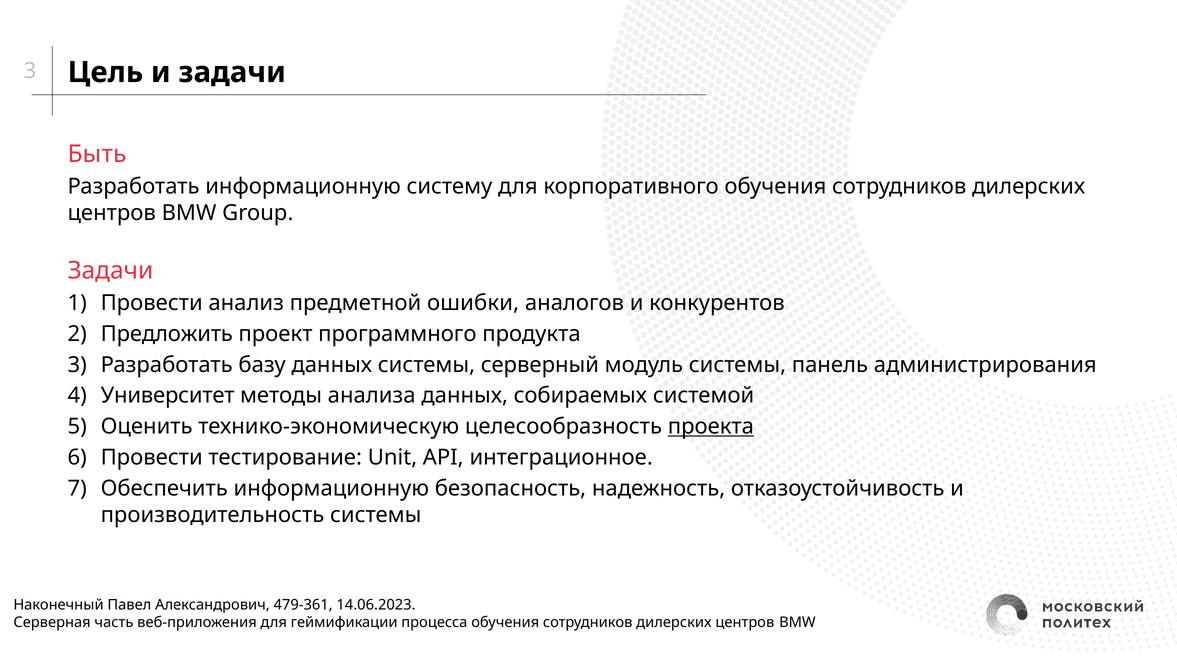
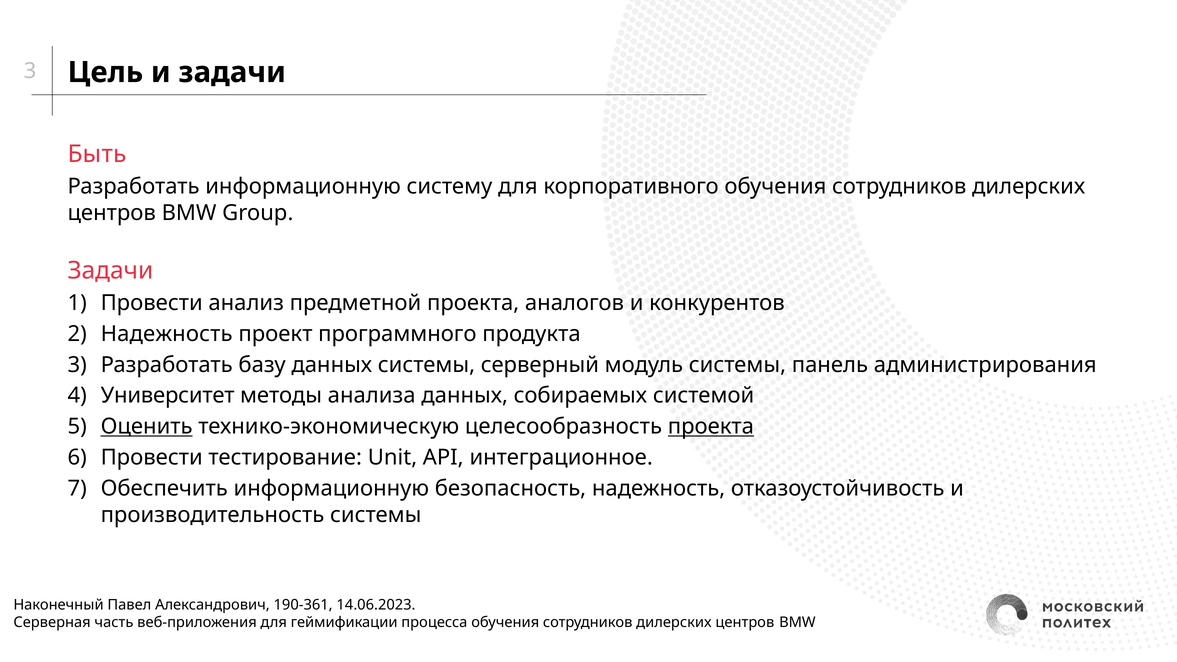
предметной ошибки: ошибки -> проекта (473, 303)
Предложить: Предложить -> Надежность (167, 334)
Оценить underline: none -> present (147, 427)
479-361: 479-361 -> 190-361 (303, 605)
